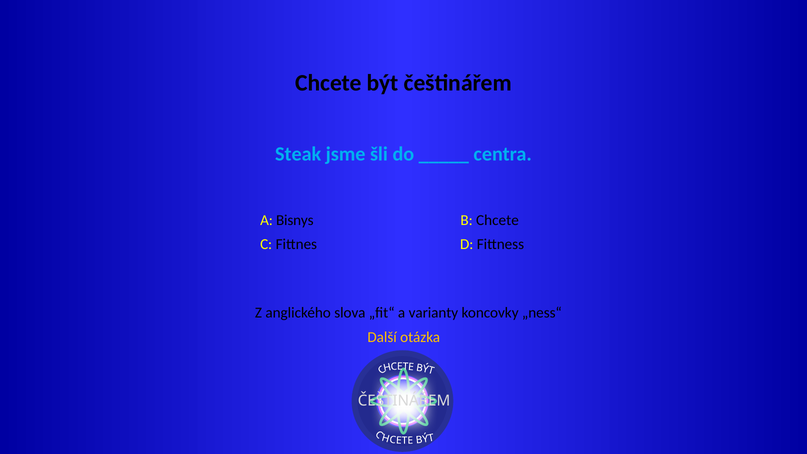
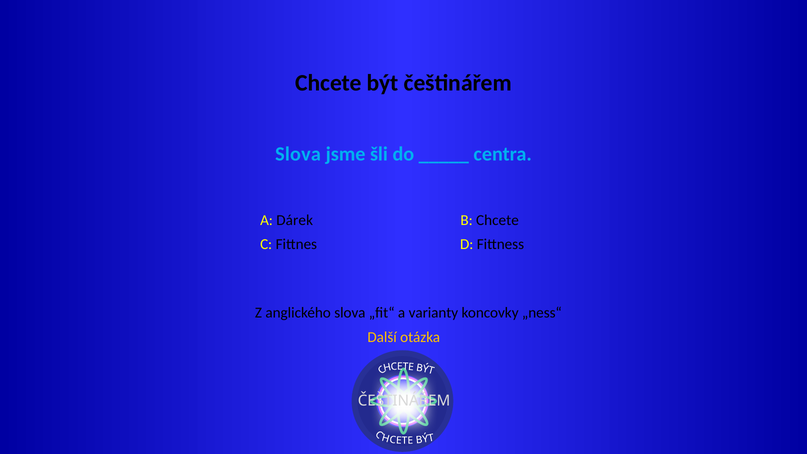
Steak: Steak -> Slova (298, 154)
Bisnys: Bisnys -> Dárek (295, 220)
